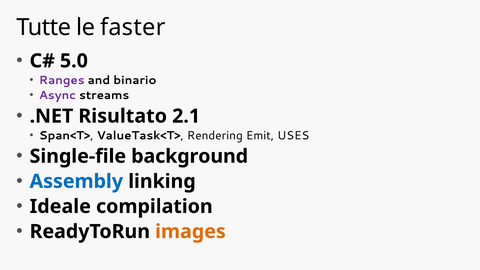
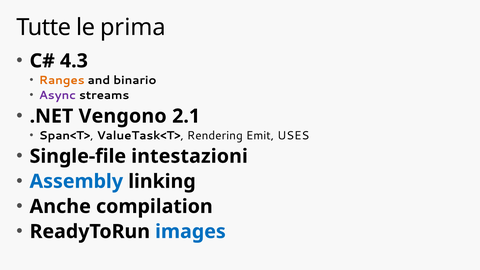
faster: faster -> prima (133, 28)
5.0: 5.0 -> 4.3 (74, 61)
Ranges colour: purple -> orange (62, 80)
Risultato: Risultato -> Vengono (123, 116)
background: background -> intestazioni (190, 156)
Ideale: Ideale -> Anche (60, 206)
images colour: orange -> blue (190, 232)
